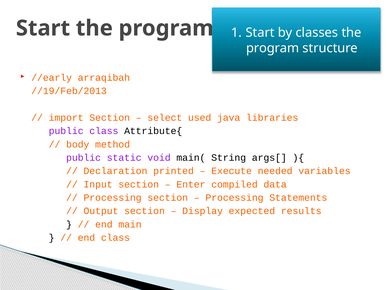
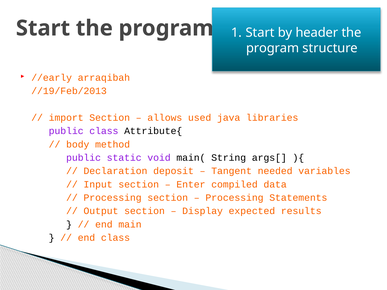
classes: classes -> header (317, 33)
select: select -> allows (165, 118)
printed: printed -> deposit (174, 171)
Execute: Execute -> Tangent (232, 171)
